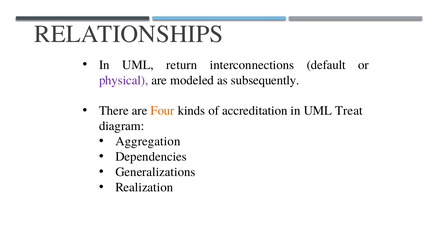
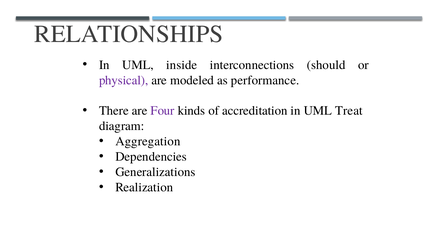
return: return -> inside (182, 65)
default: default -> should (326, 65)
subsequently: subsequently -> performance (265, 80)
Four colour: orange -> purple (163, 111)
